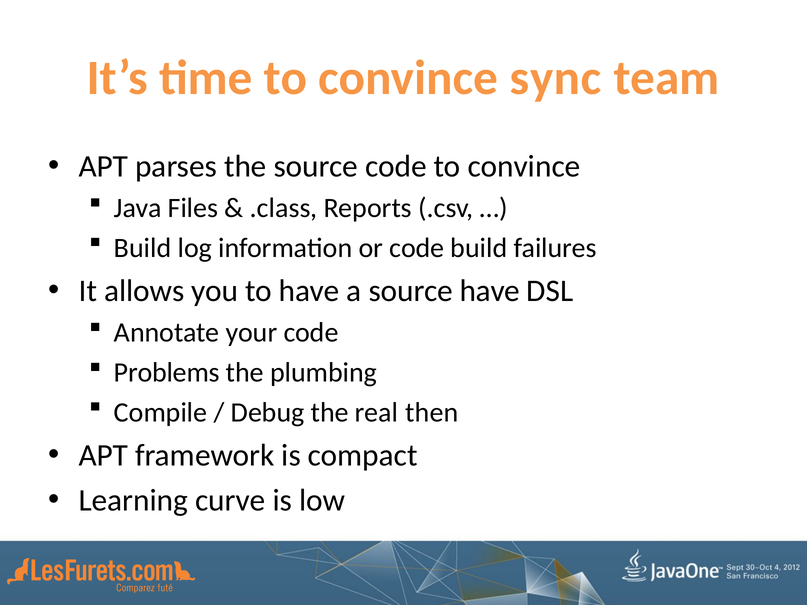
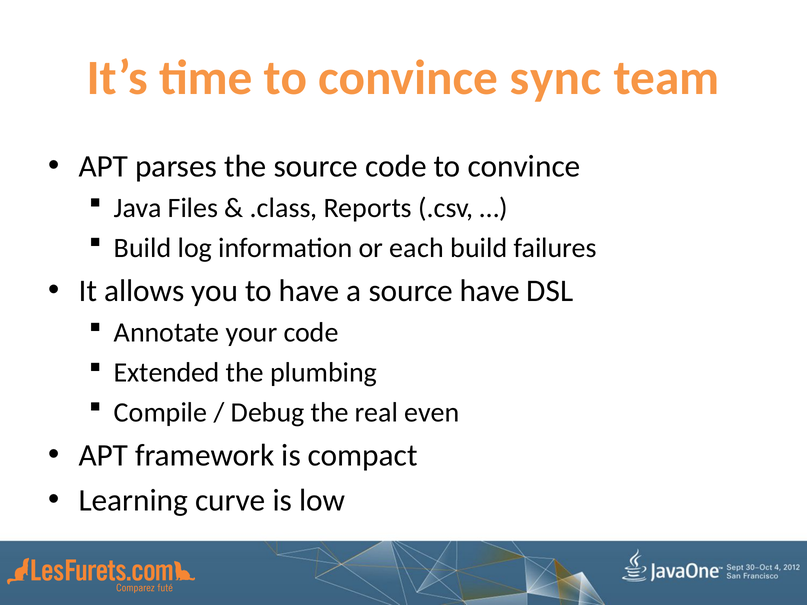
or code: code -> each (417, 248)
Problems: Problems -> Extended (167, 373)
then: then -> even (432, 412)
